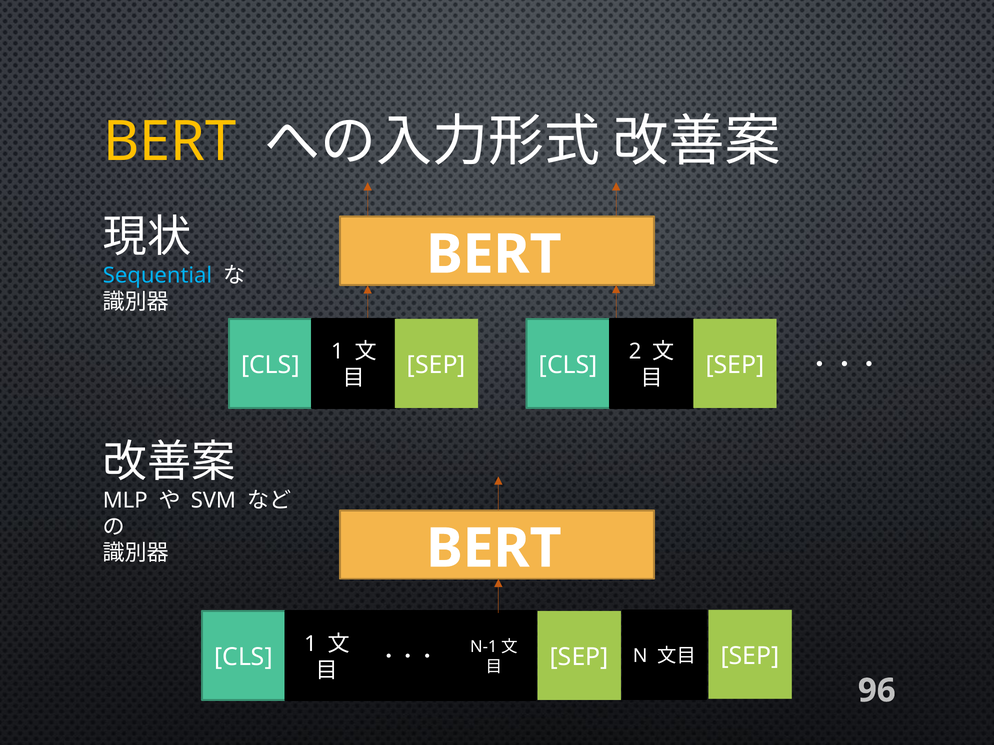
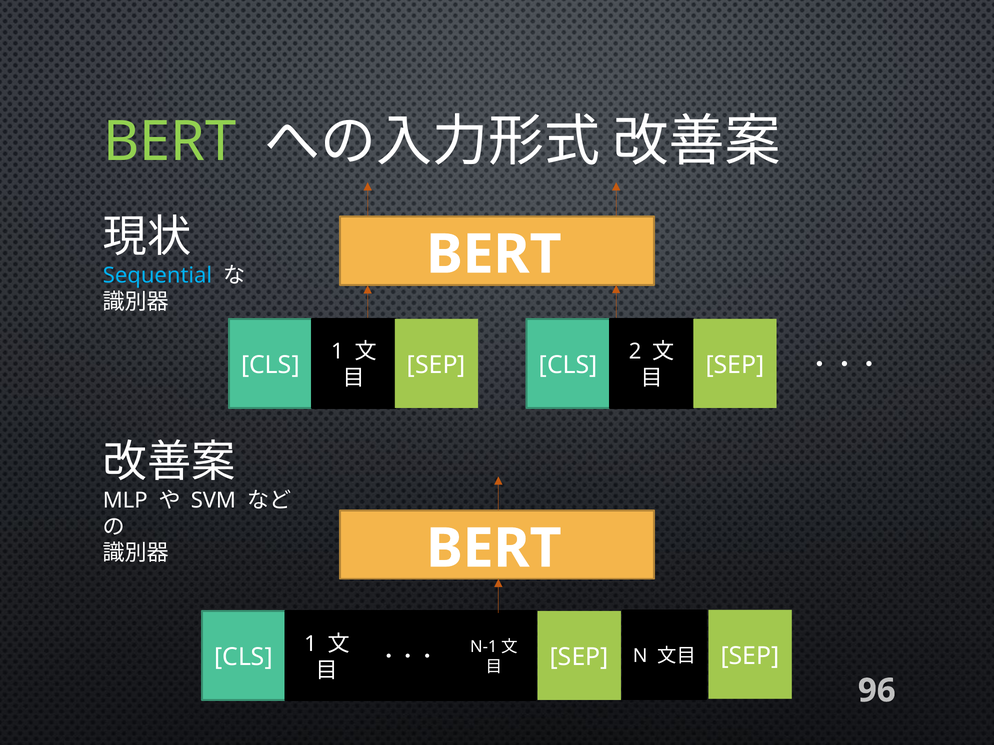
BERT colour: yellow -> light green (170, 142)
